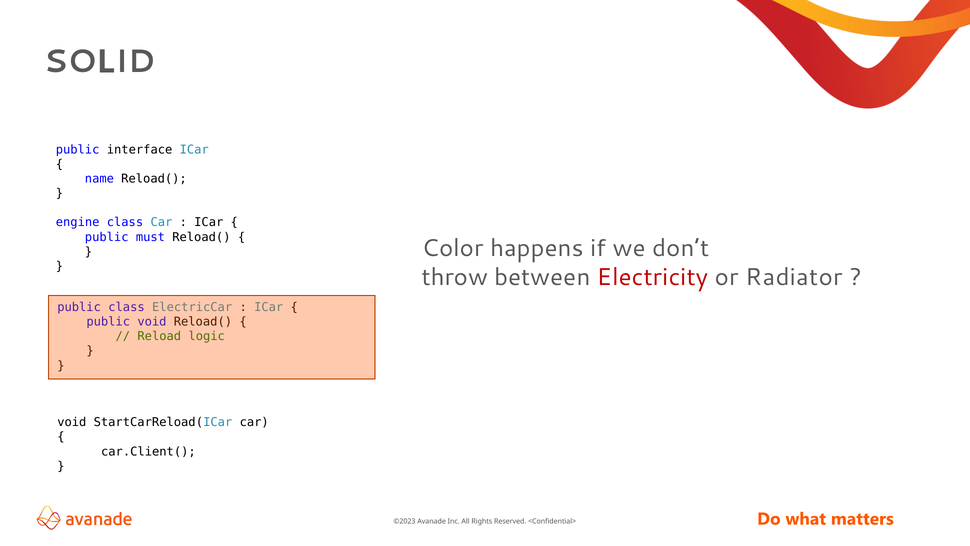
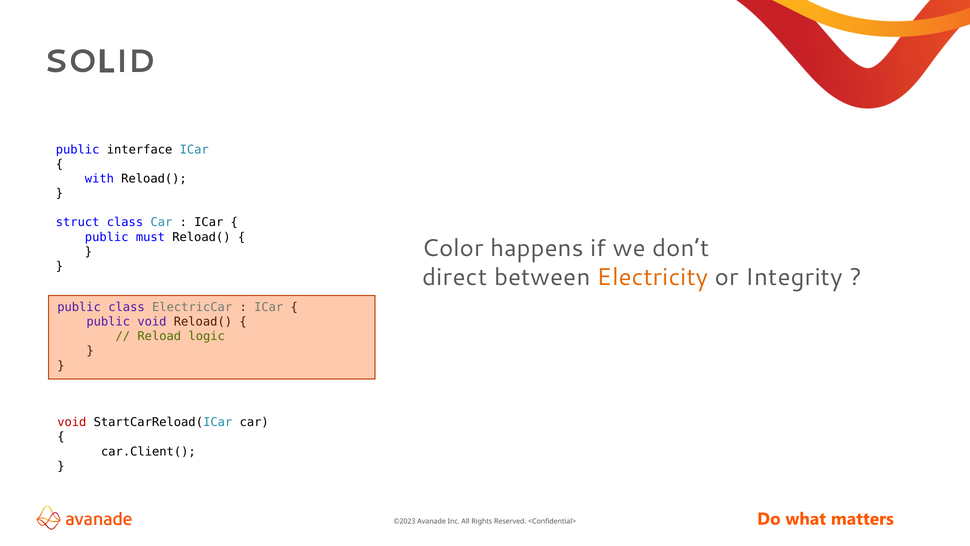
name: name -> with (99, 179)
engine: engine -> struct (78, 222)
throw: throw -> direct (455, 277)
Electricity colour: red -> orange (653, 277)
Radiator: Radiator -> Integrity (794, 277)
void colour: black -> red (72, 422)
